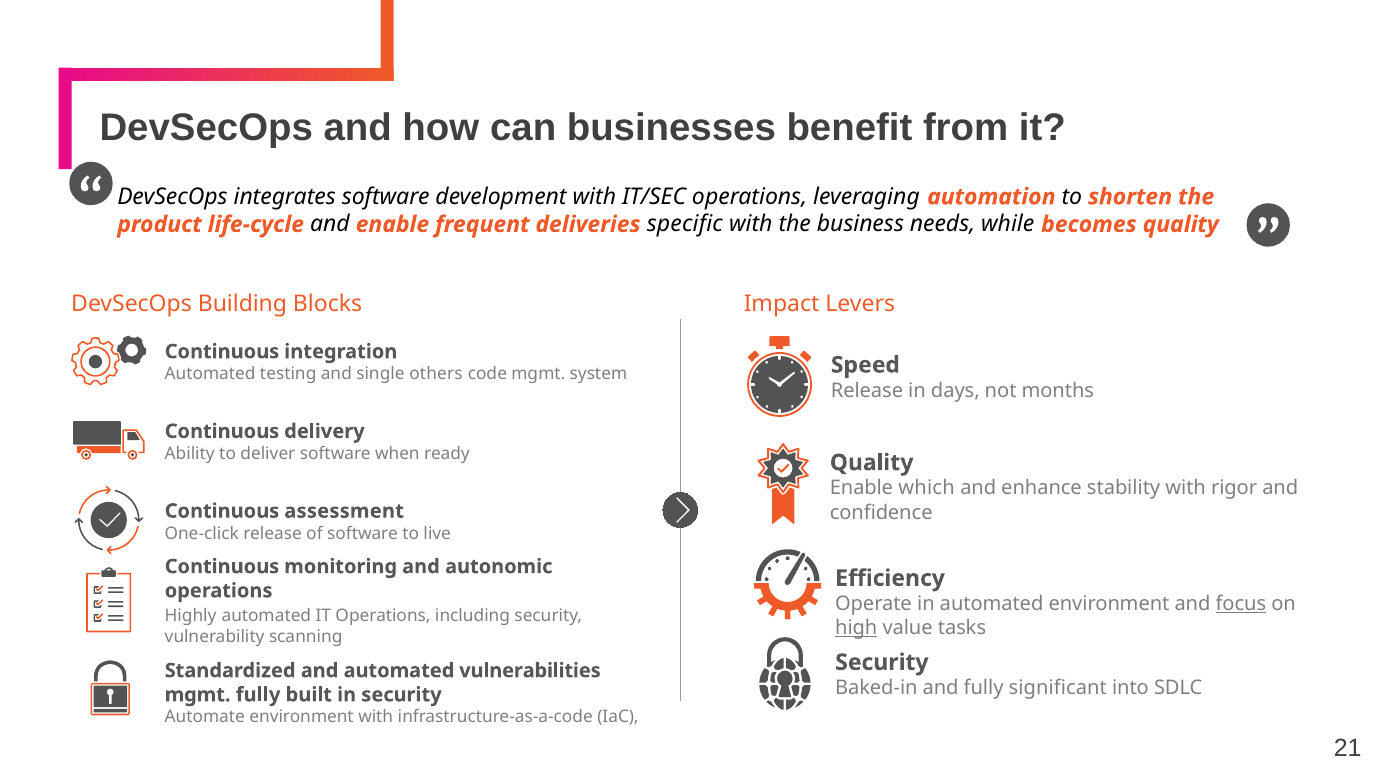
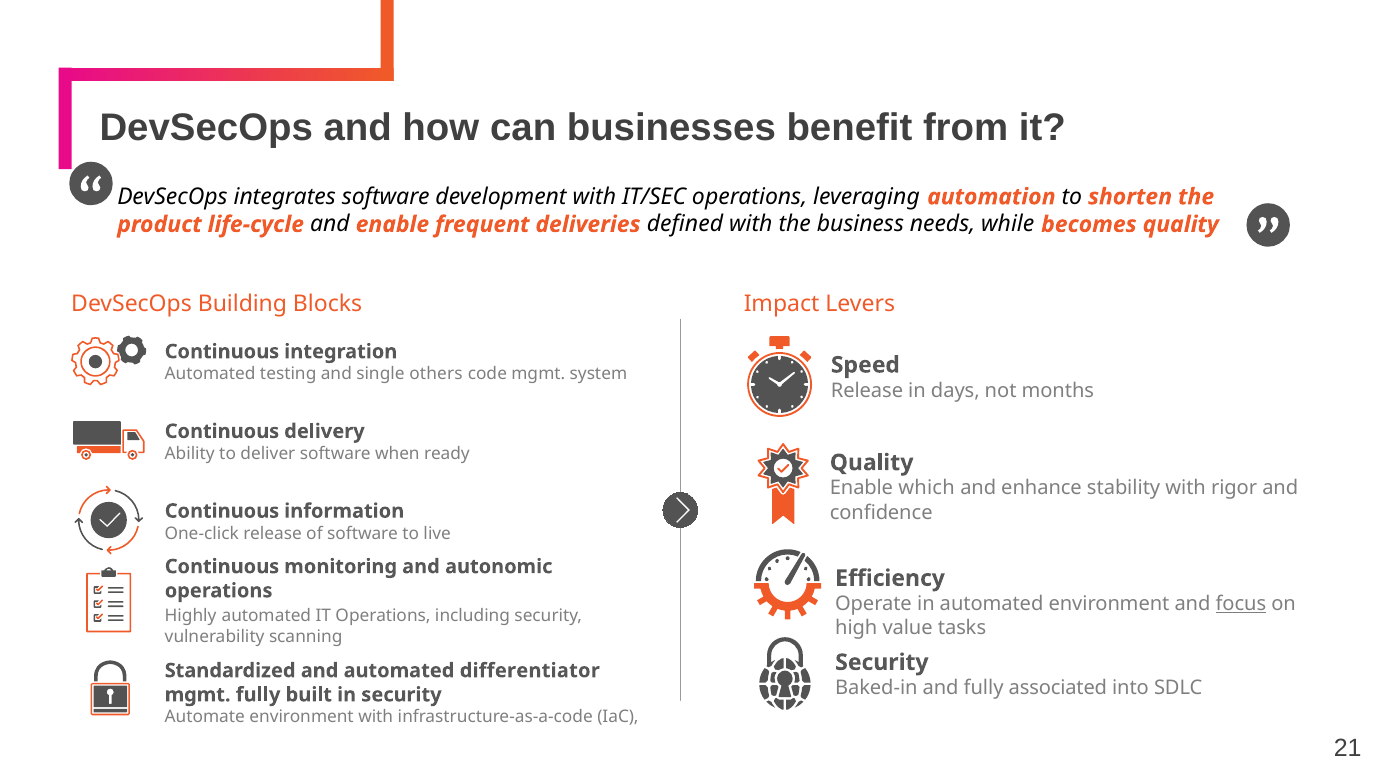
specific: specific -> defined (685, 224)
assessment: assessment -> information (344, 511)
high underline: present -> none (856, 628)
vulnerabilities: vulnerabilities -> differentiator (530, 670)
significant: significant -> associated (1058, 688)
